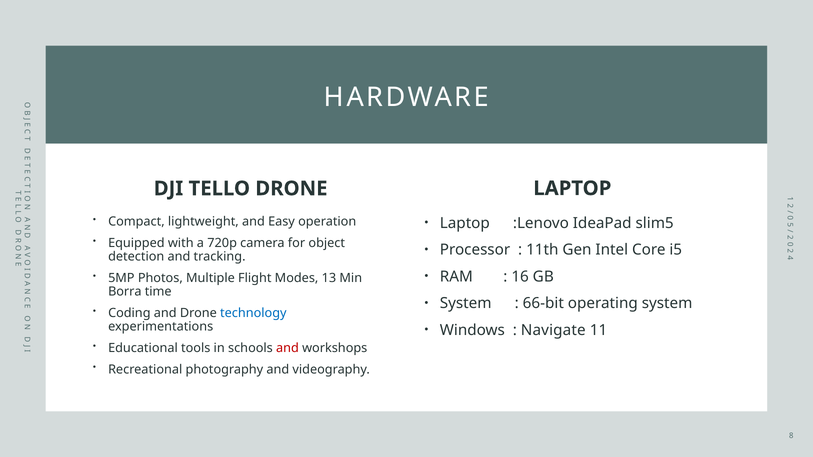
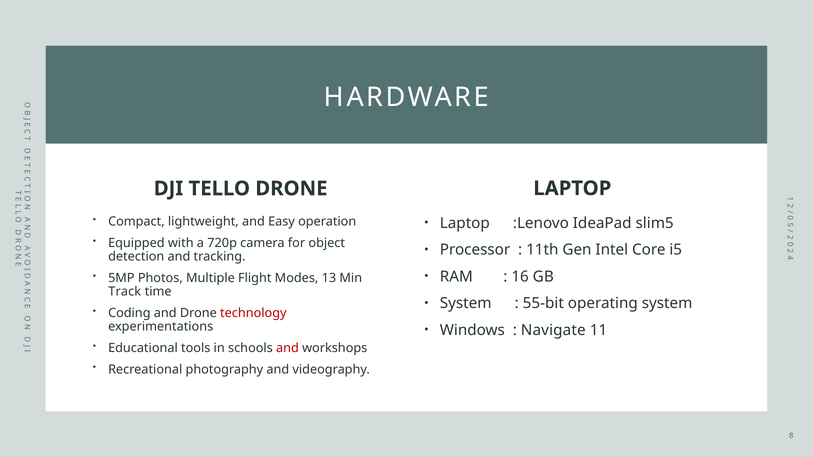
Borra: Borra -> Track (125, 292)
66-bit: 66-bit -> 55-bit (543, 304)
technology colour: blue -> red (253, 313)
